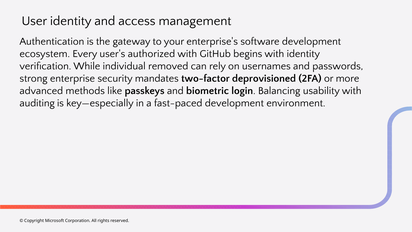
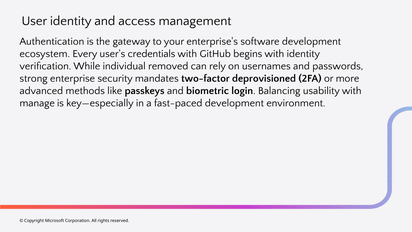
authorized: authorized -> credentials (152, 54)
auditing: auditing -> manage (37, 103)
